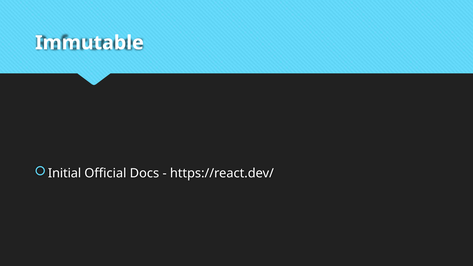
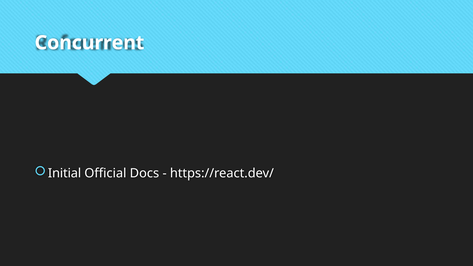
Immutable: Immutable -> Concurrent (89, 43)
